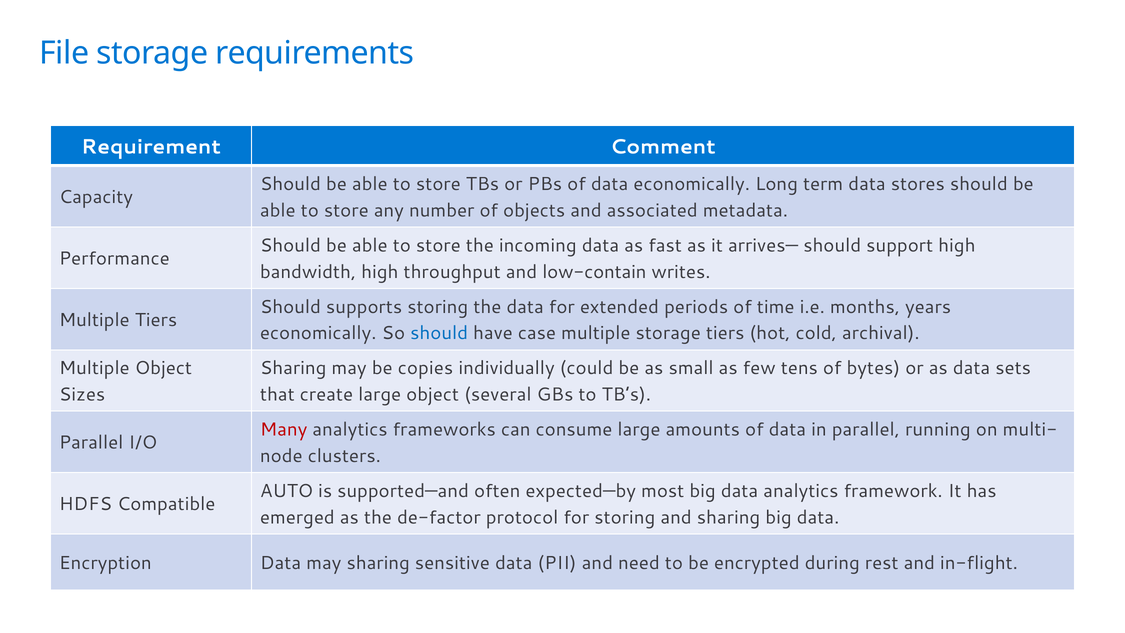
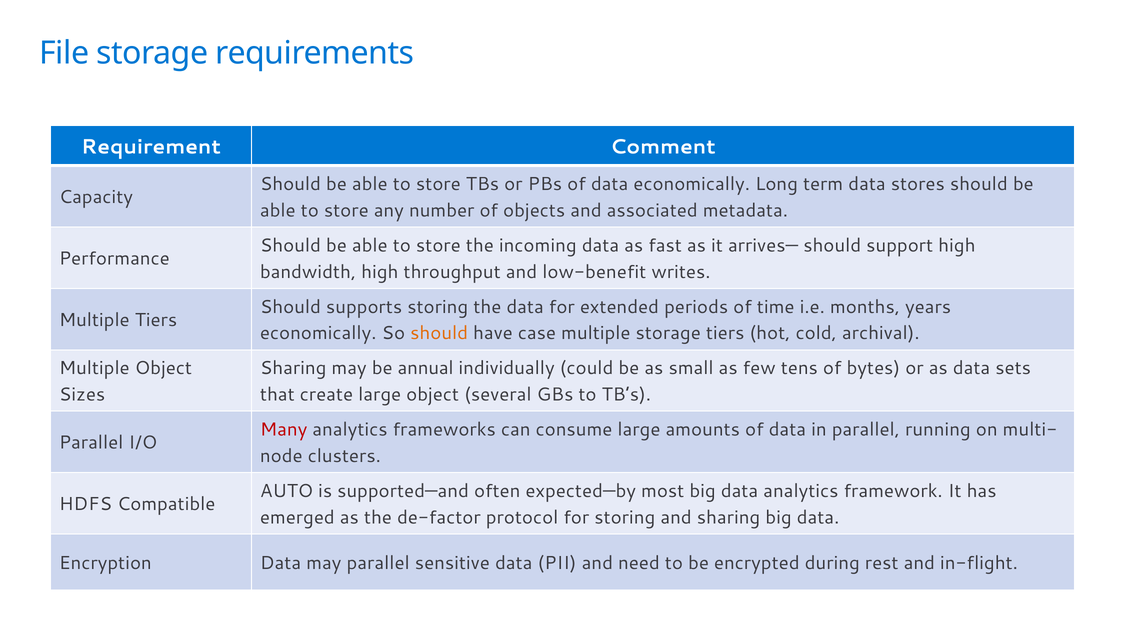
low-contain: low-contain -> low-benefit (594, 272)
should colour: blue -> orange (439, 333)
copies: copies -> annual (426, 368)
may sharing: sharing -> parallel (378, 563)
